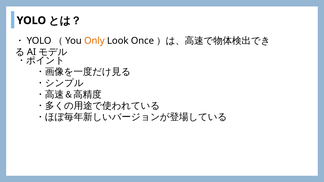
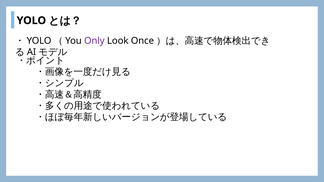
Only colour: orange -> purple (94, 41)
